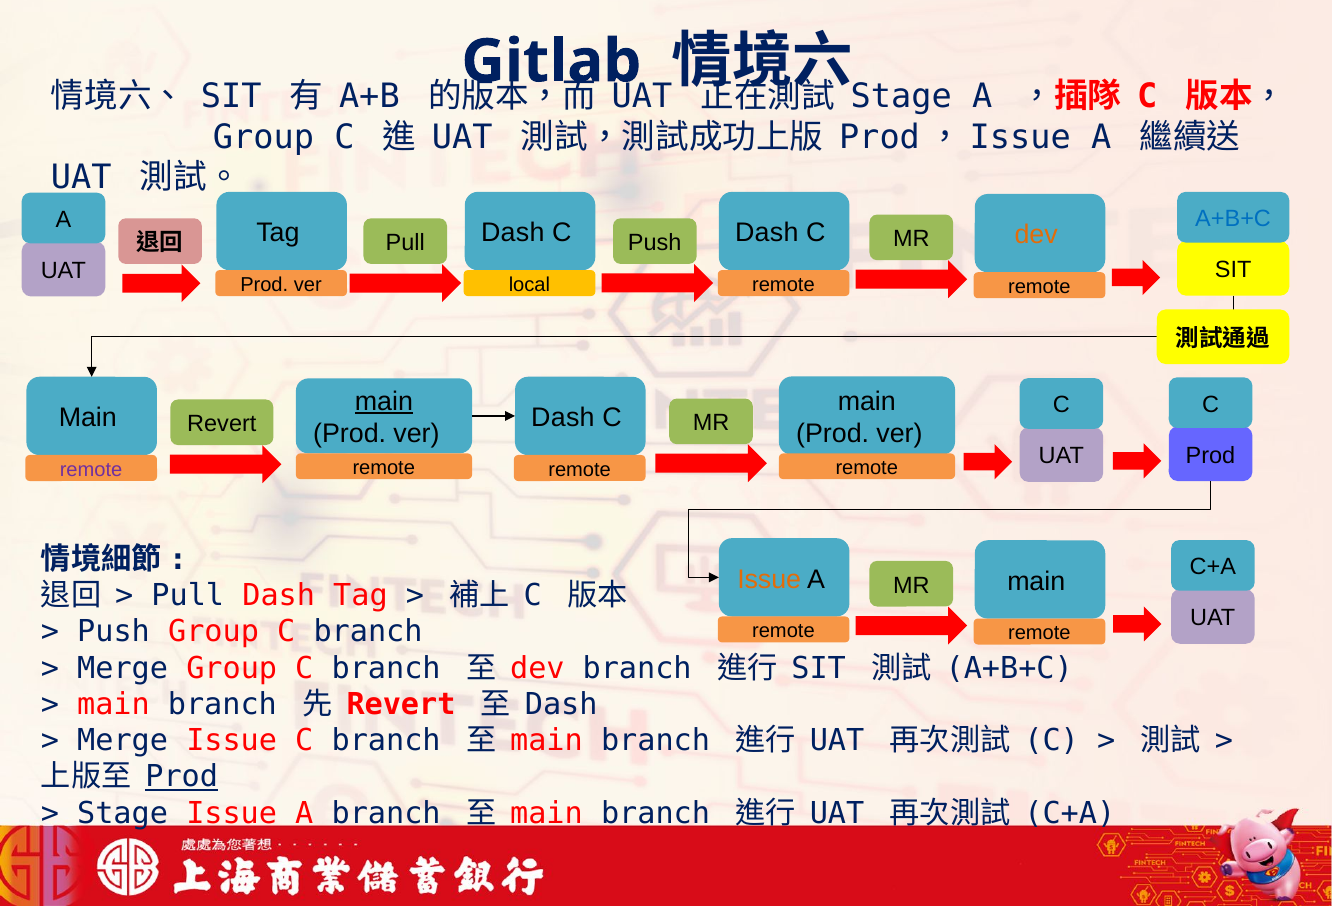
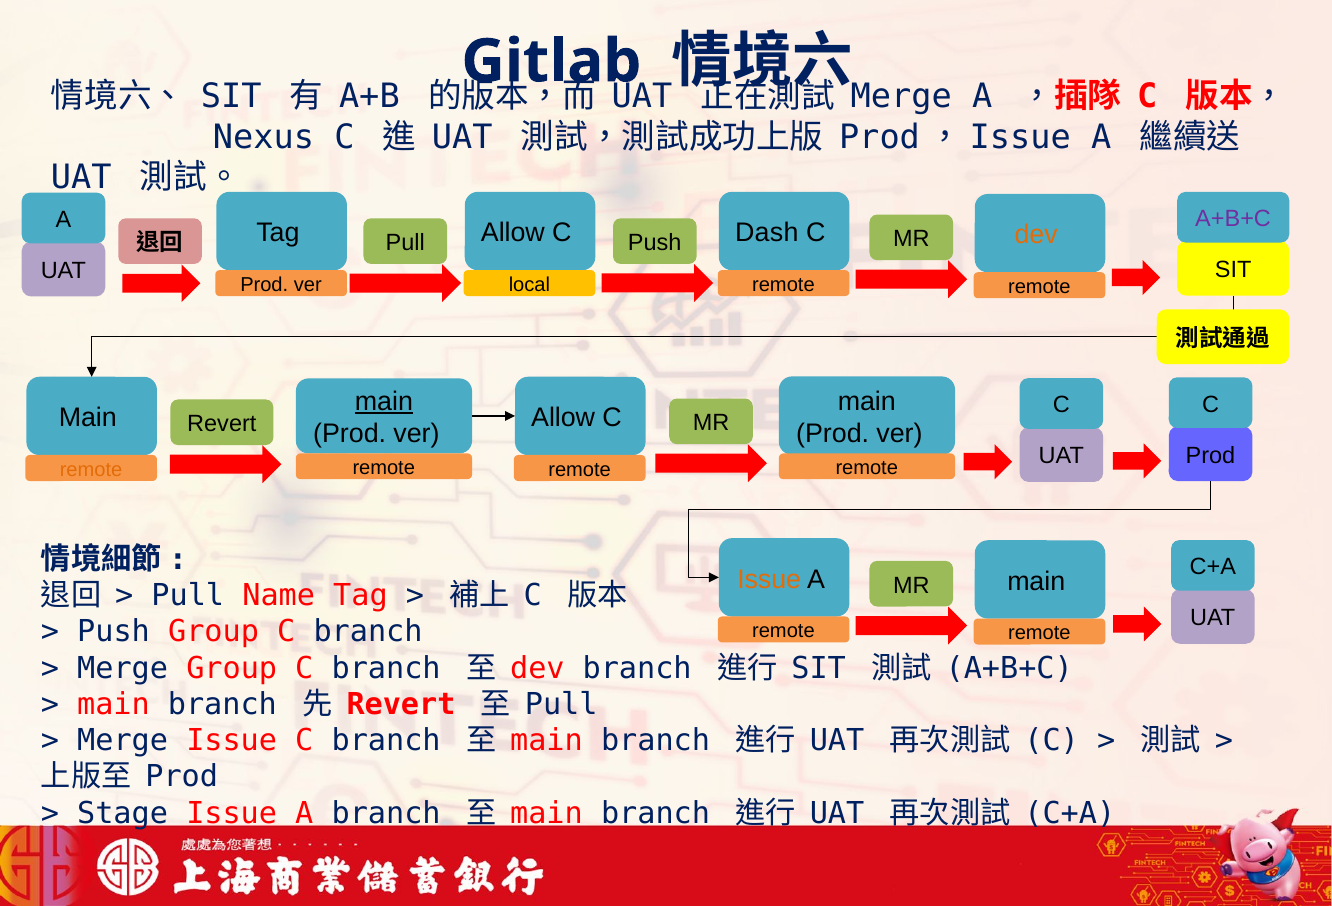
Stage: Stage -> Merge (901, 97)
Group: Group -> Nexus (263, 137)
A+B+C colour: blue -> purple (1233, 219)
Dash: Dash -> Allow (513, 233)
Dash: Dash -> Allow (563, 418)
remote colour: purple -> orange (91, 469)
Dash: Dash -> Name (279, 596)
Dash: Dash -> Pull (561, 705)
Prod underline: present -> none (182, 777)
